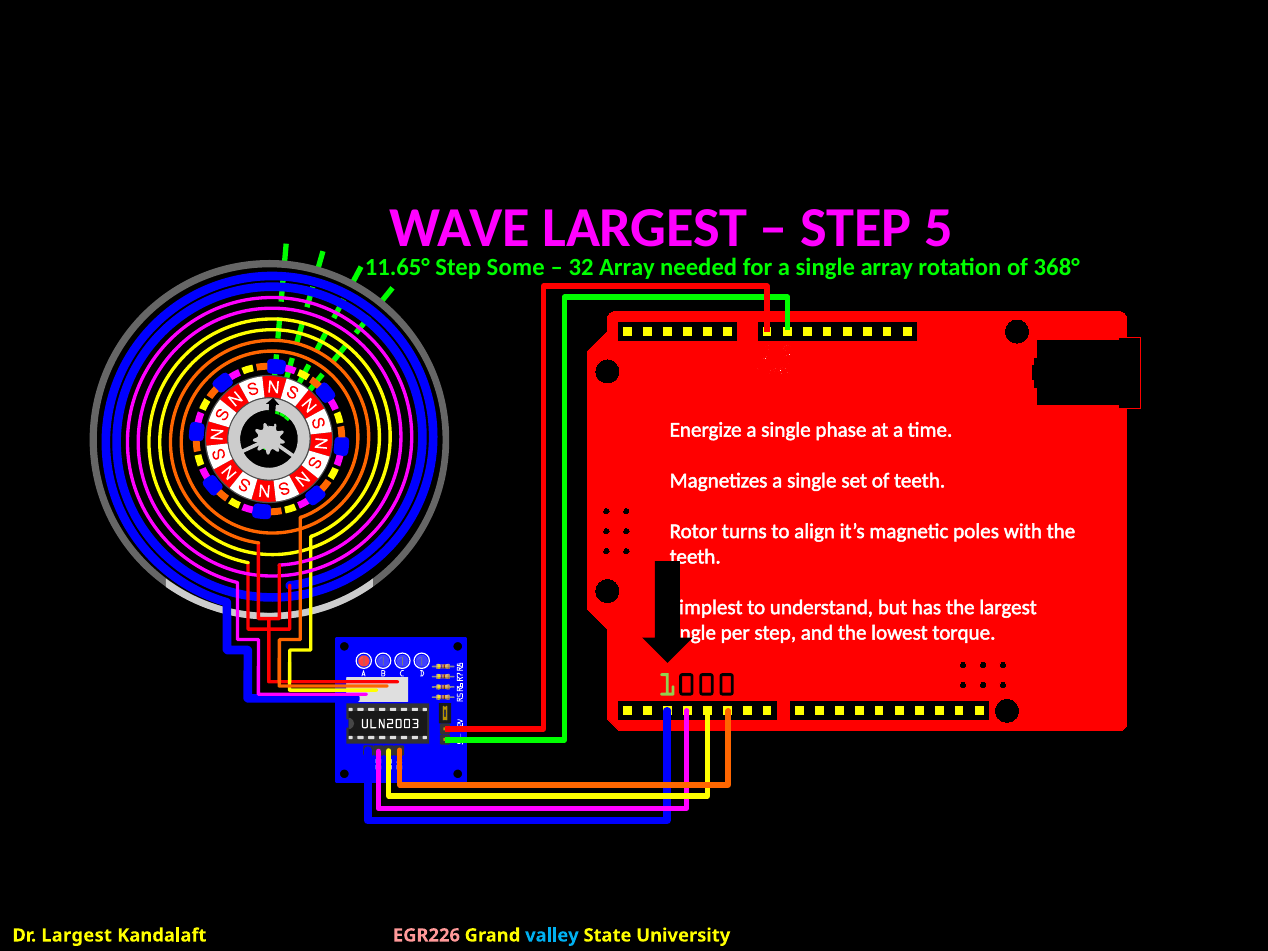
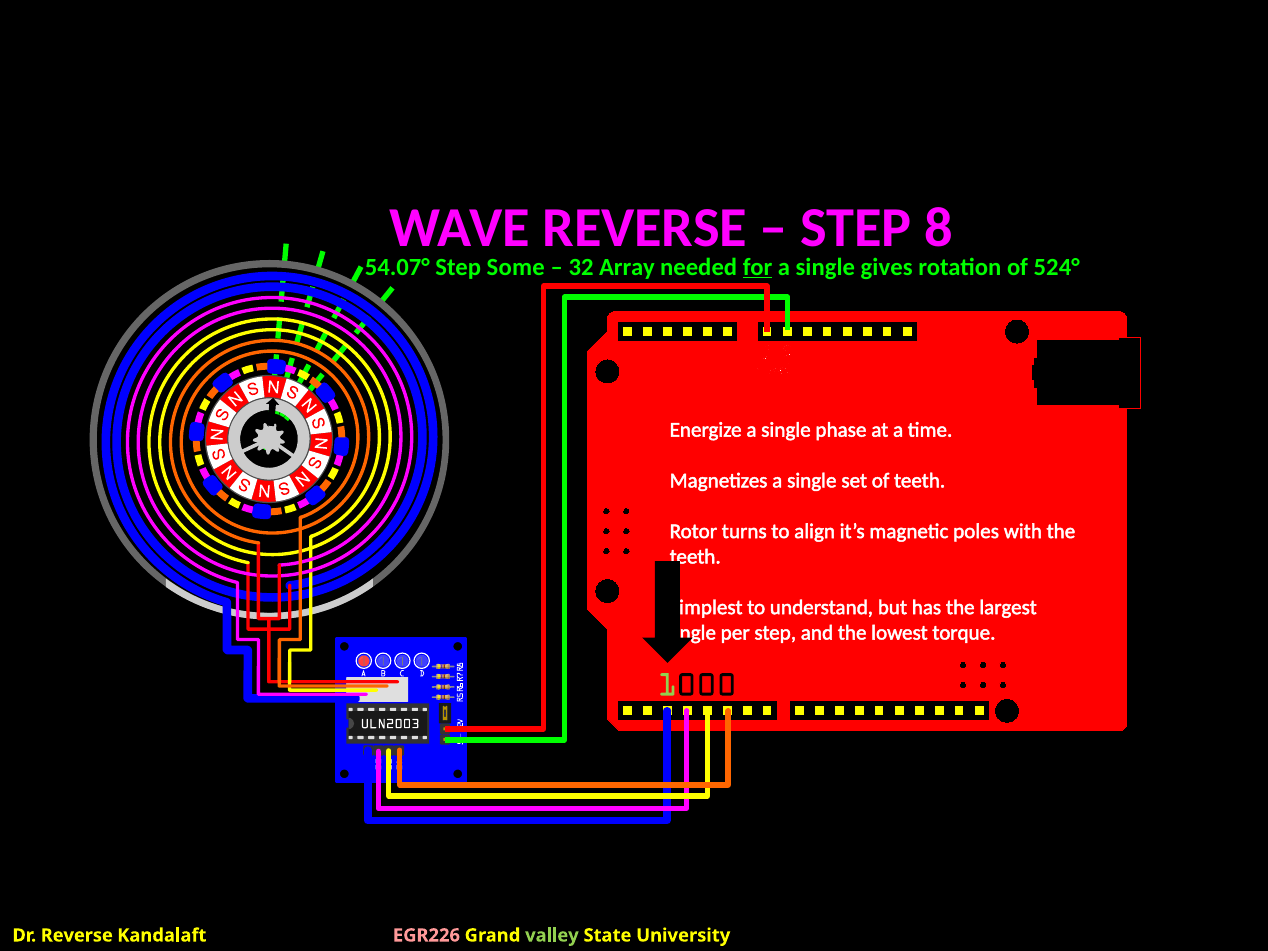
WAVE LARGEST: LARGEST -> REVERSE (645, 228)
5: 5 -> 8 (939, 228)
11.65°: 11.65° -> 54.07° (397, 267)
for underline: none -> present (758, 267)
single array: array -> gives (887, 267)
368°: 368° -> 524° (1057, 267)
Dr Largest: Largest -> Reverse (77, 935)
valley colour: light blue -> light green (552, 935)
